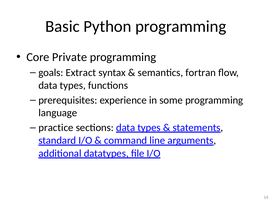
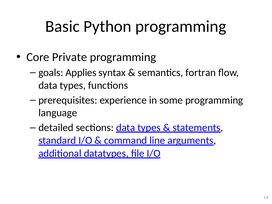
Extract: Extract -> Applies (81, 73)
practice: practice -> detailed (56, 128)
